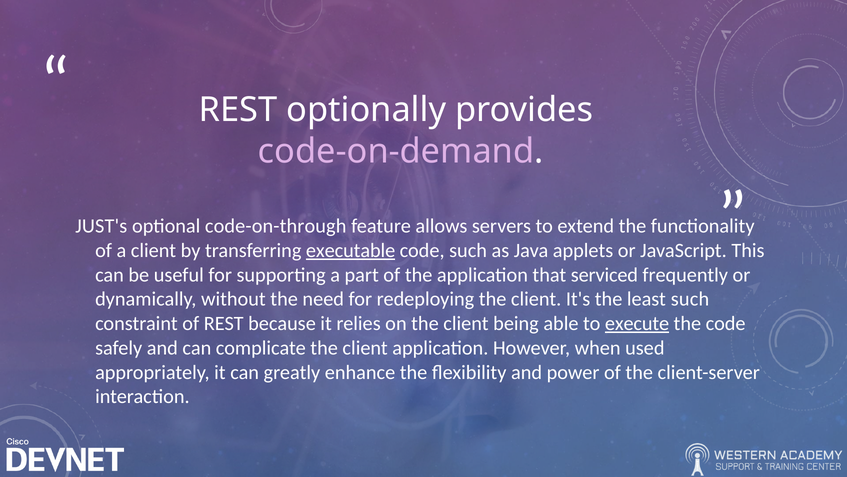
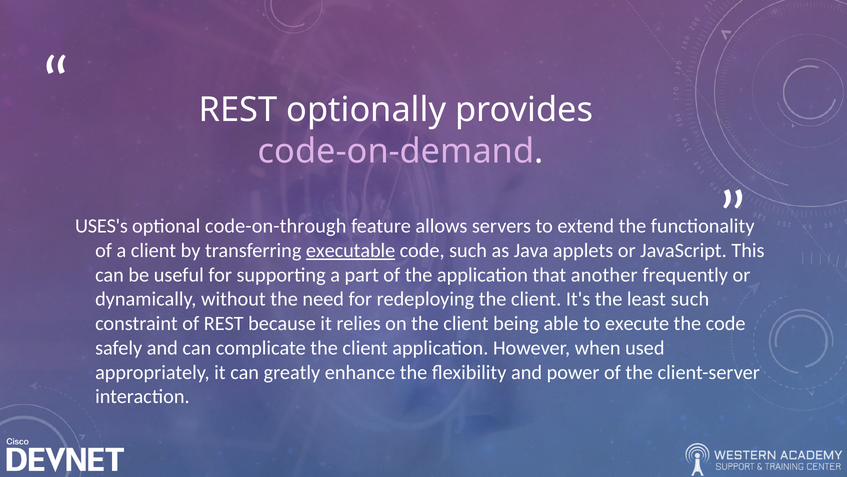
JUST's: JUST's -> USES's (101, 226)
serviced: serviced -> another (604, 275)
execute underline: present -> none (637, 323)
